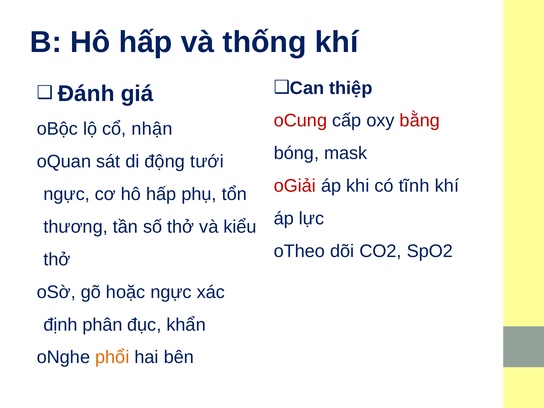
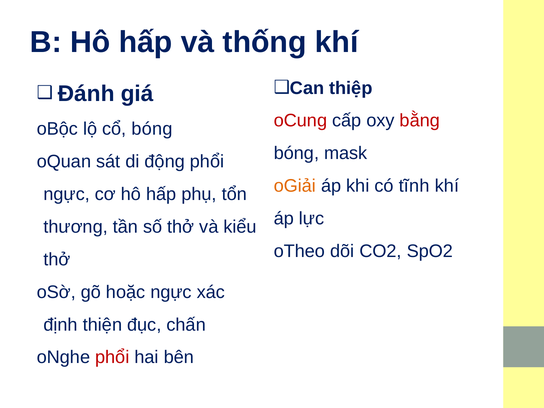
cổ nhận: nhận -> bóng (152, 129)
động tưới: tưới -> phổi (207, 161)
oGiải colour: red -> orange (295, 186)
phân: phân -> thiện (102, 325)
khẩn: khẩn -> chấn (186, 325)
phổi colour: orange -> red (112, 357)
